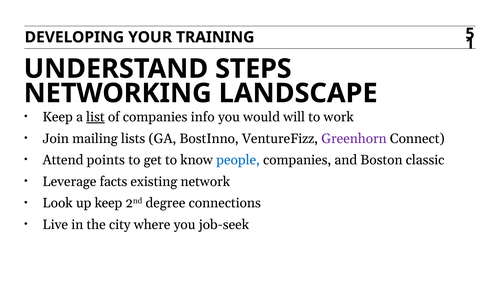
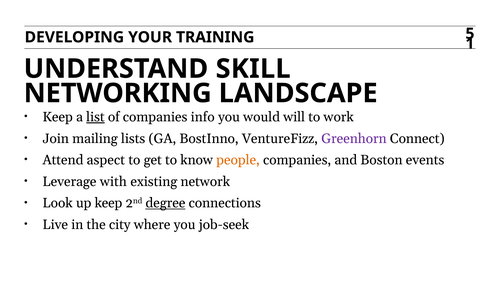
STEPS: STEPS -> SKILL (253, 69)
points: points -> aspect (106, 160)
people colour: blue -> orange (238, 160)
classic: classic -> events (425, 160)
facts: facts -> with (113, 181)
degree underline: none -> present (165, 203)
